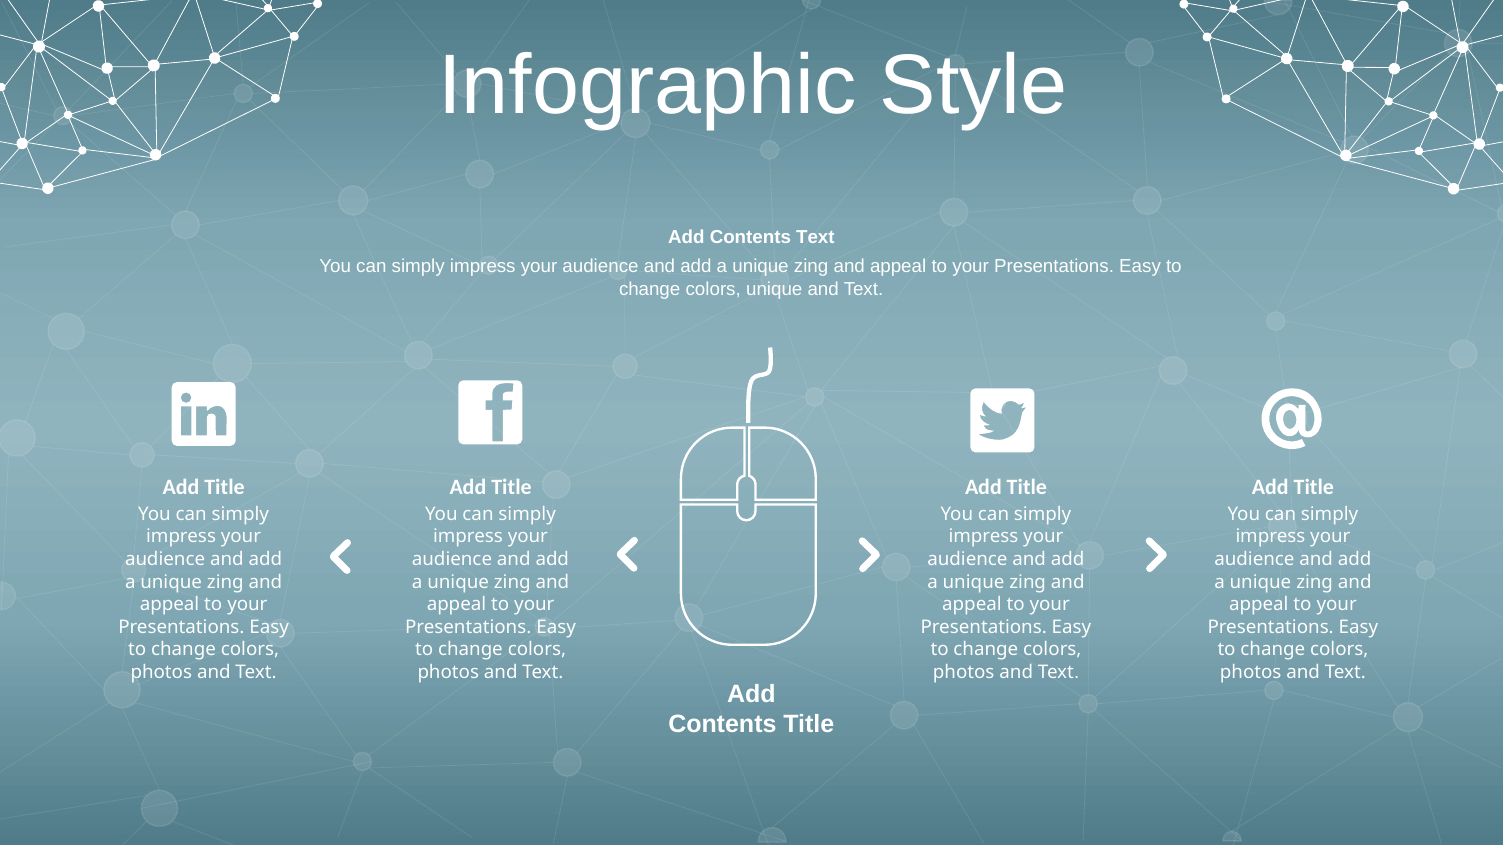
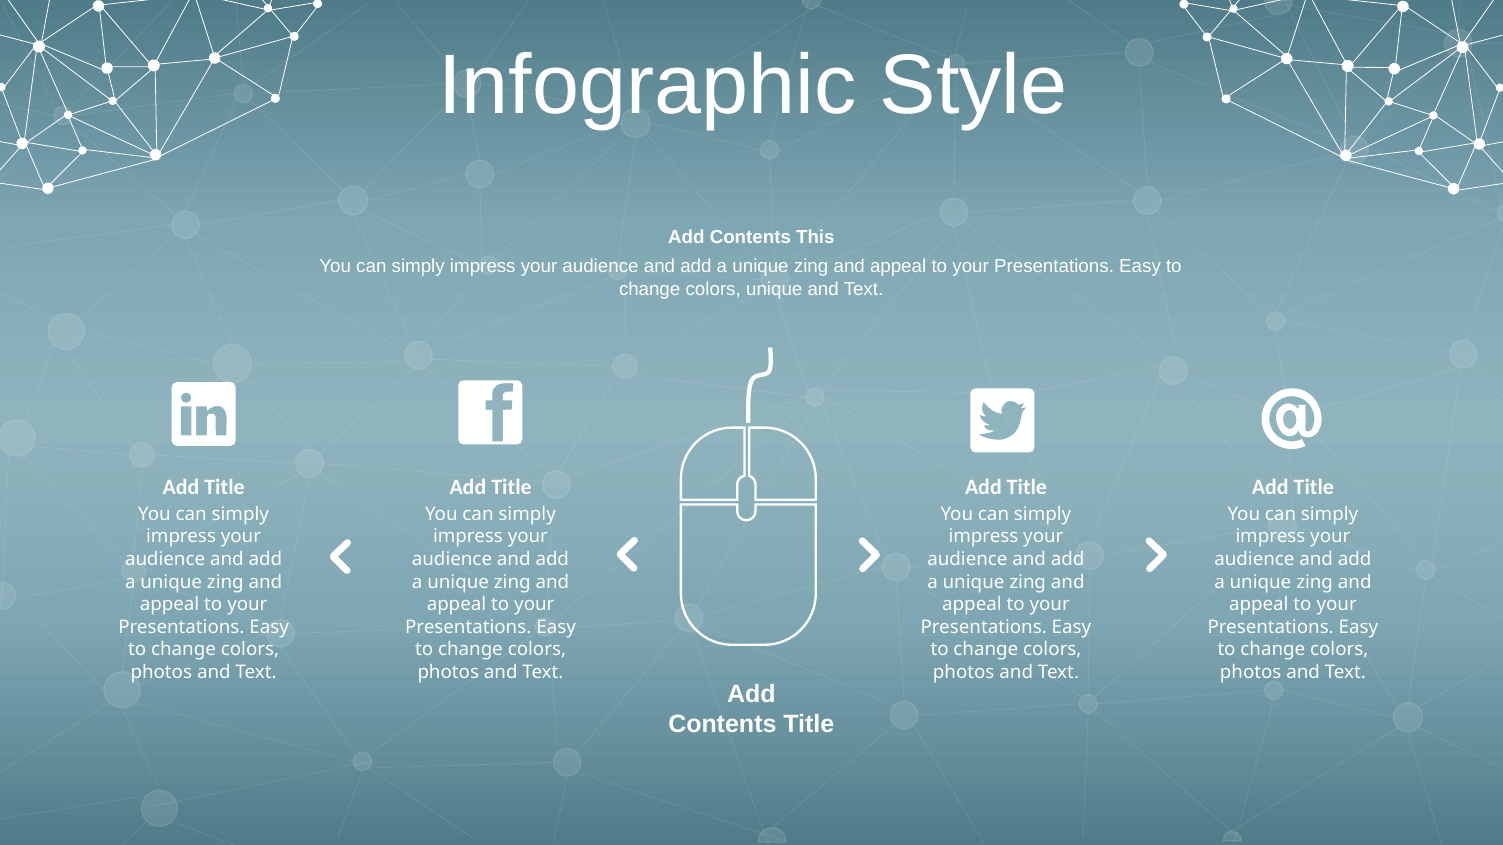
Contents Text: Text -> This (815, 237)
